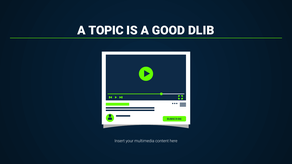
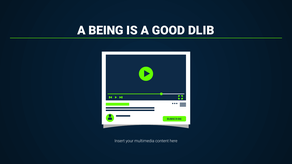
TOPIC: TOPIC -> BEING (106, 31)
